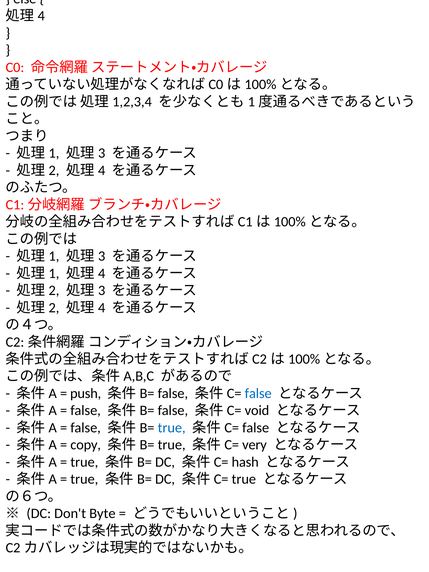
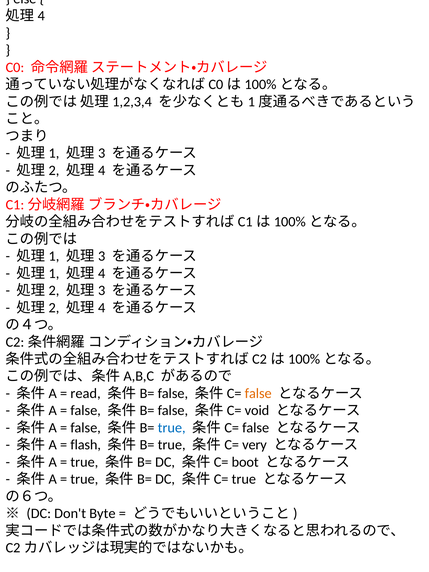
push: push -> read (86, 393)
false colour: blue -> orange (258, 393)
copy: copy -> flash (86, 445)
hash: hash -> boot (245, 462)
